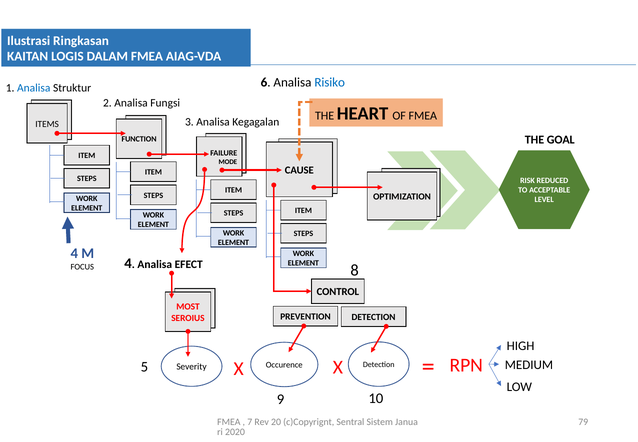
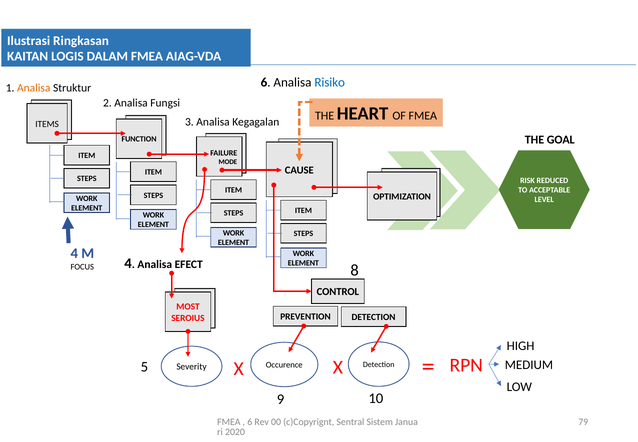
Analisa colour: blue -> orange (34, 88)
7: 7 -> 6 (250, 422)
20: 20 -> 00 (276, 422)
